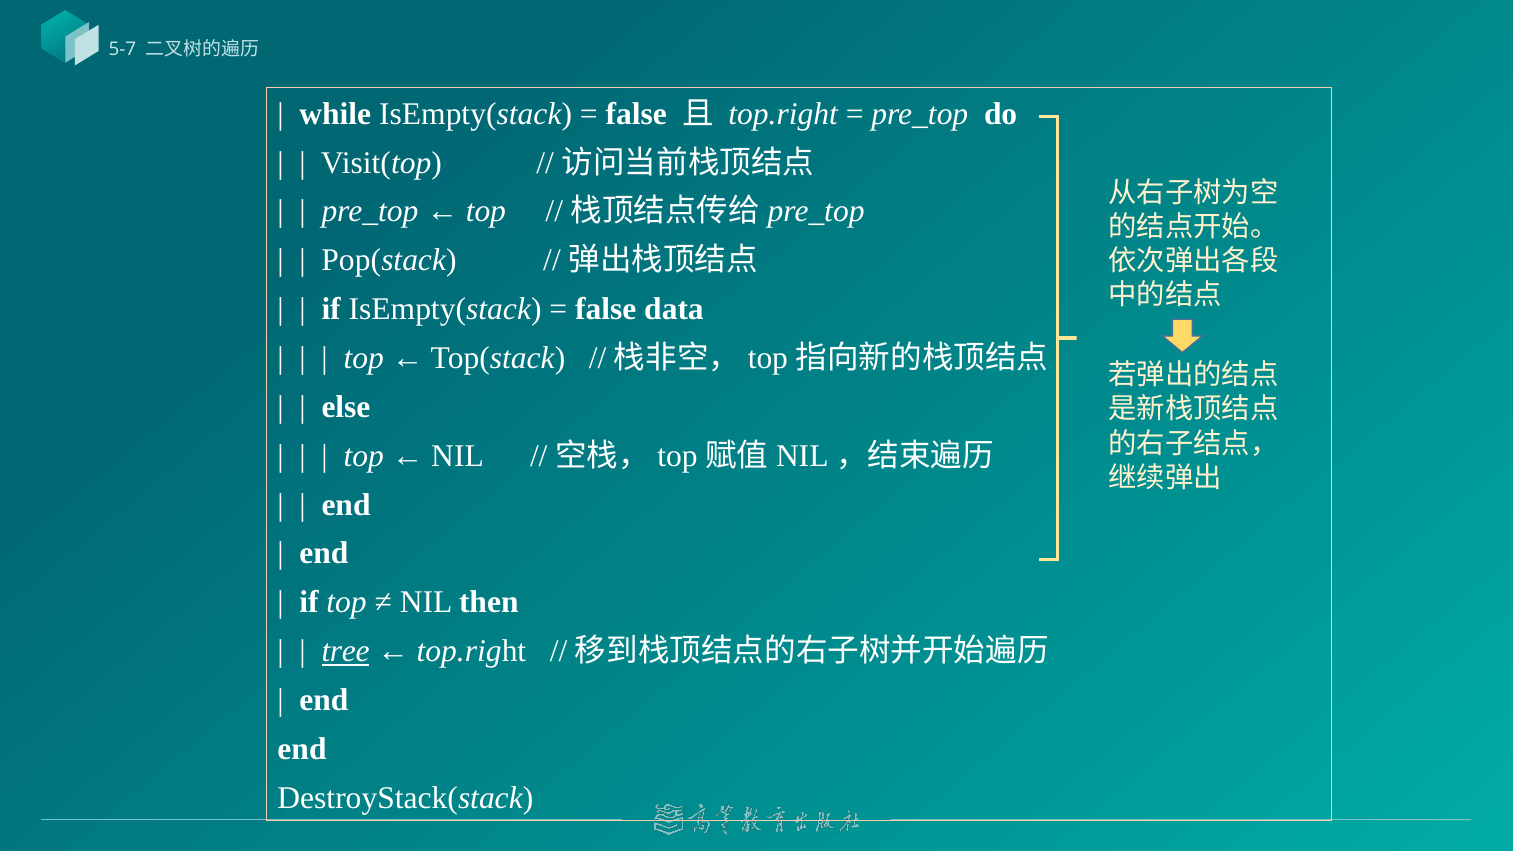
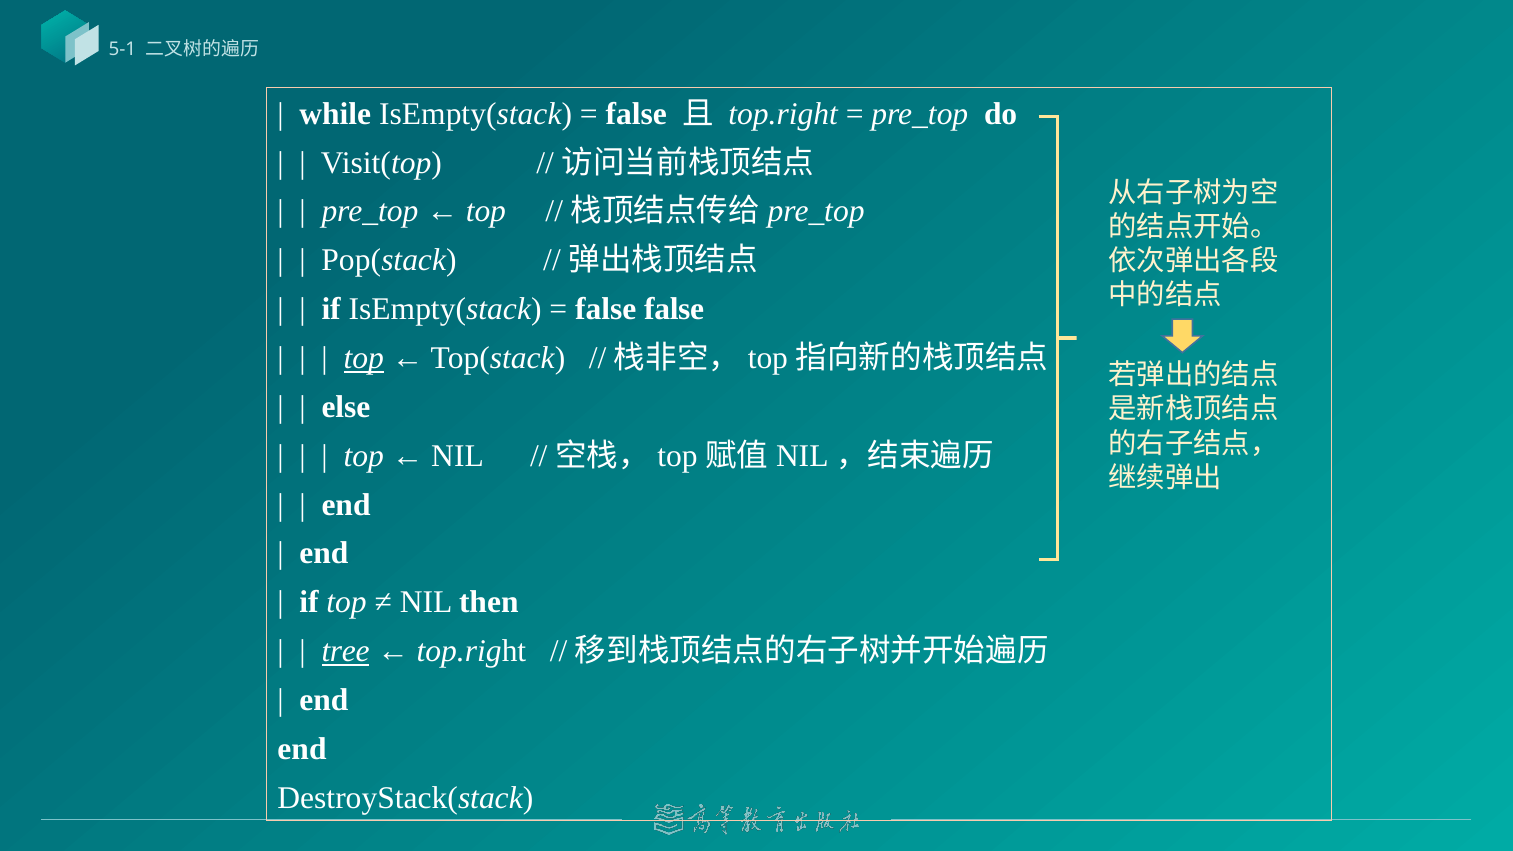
5-7: 5-7 -> 5-1 (122, 49)
false data: data -> false (674, 309)
top underline: none -> present (364, 358)
